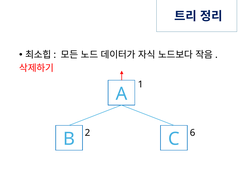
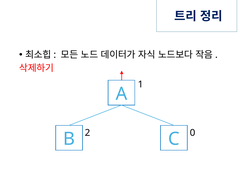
6: 6 -> 0 (193, 133)
